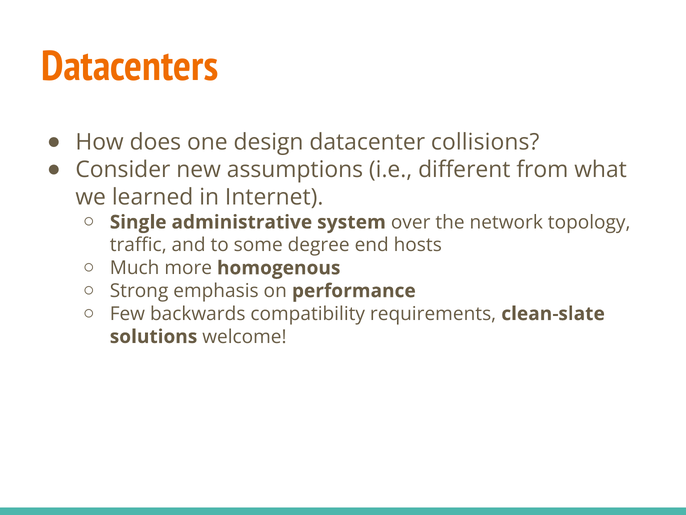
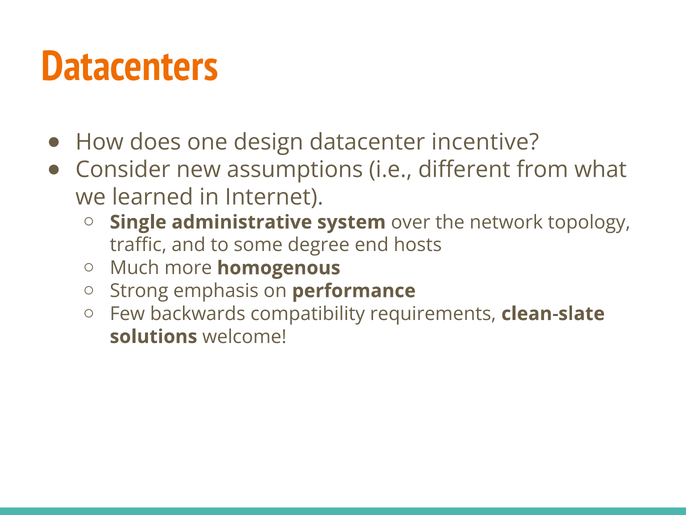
collisions: collisions -> incentive (485, 142)
